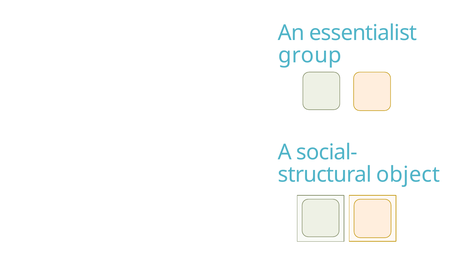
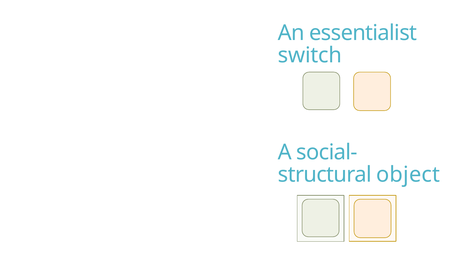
group: group -> switch (310, 55)
